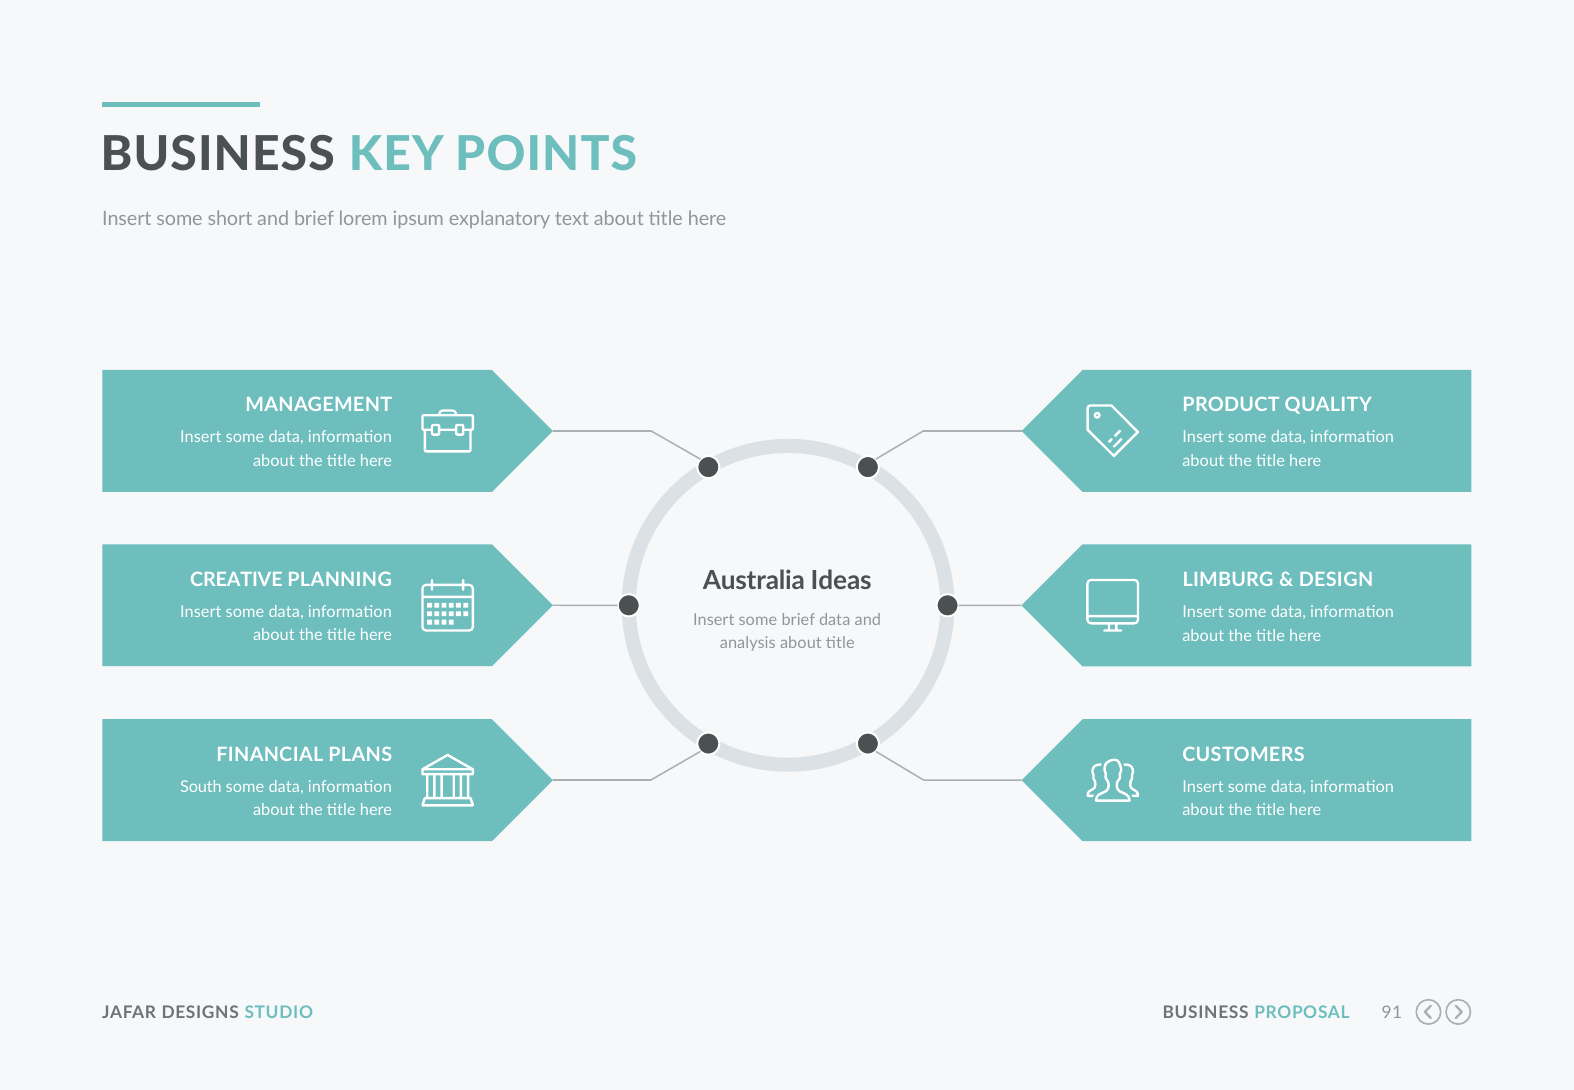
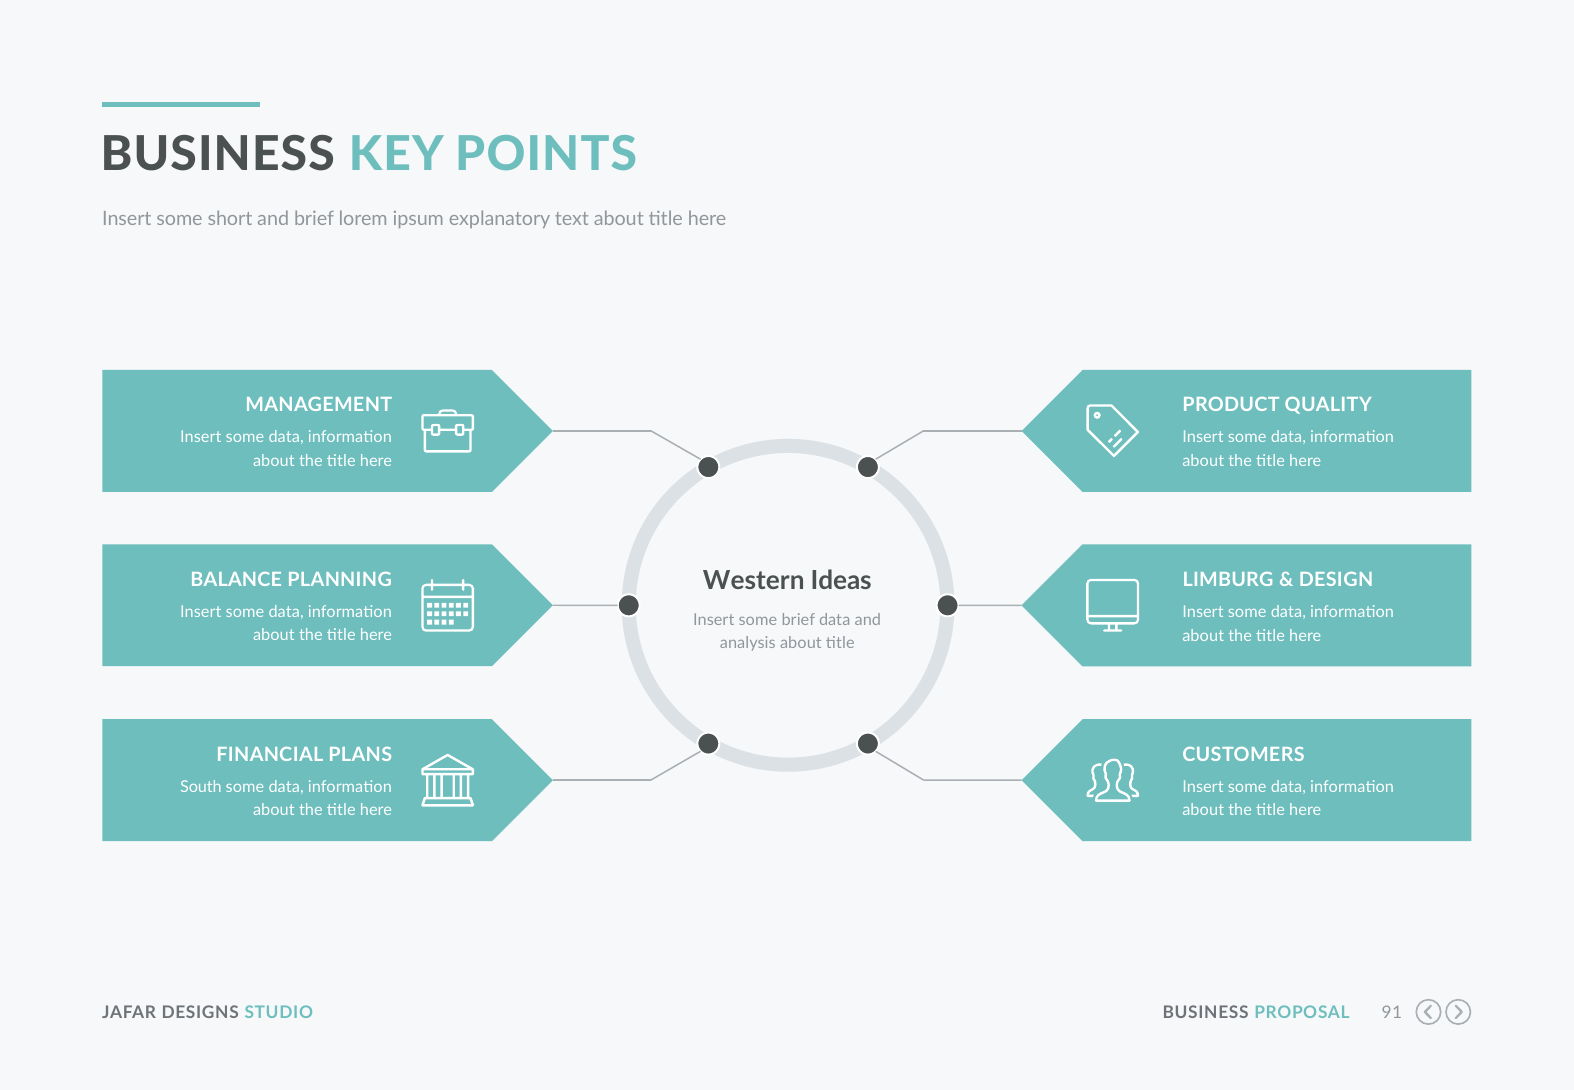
Australia: Australia -> Western (754, 580)
CREATIVE: CREATIVE -> BALANCE (236, 579)
